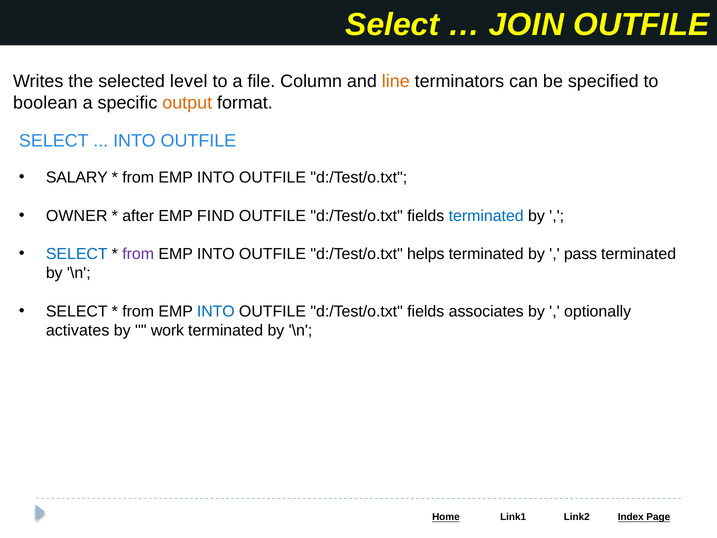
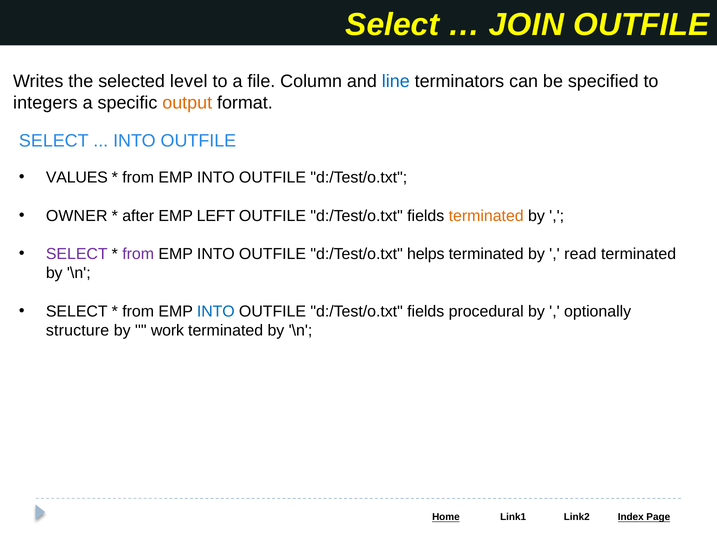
line colour: orange -> blue (396, 81)
boolean: boolean -> integers (45, 103)
SALARY: SALARY -> VALUES (77, 177)
FIND: FIND -> LEFT (216, 216)
terminated colour: blue -> orange (486, 216)
SELECT colour: blue -> purple (77, 254)
pass: pass -> read (580, 254)
associates: associates -> procedural (486, 311)
activates: activates -> structure (78, 330)
